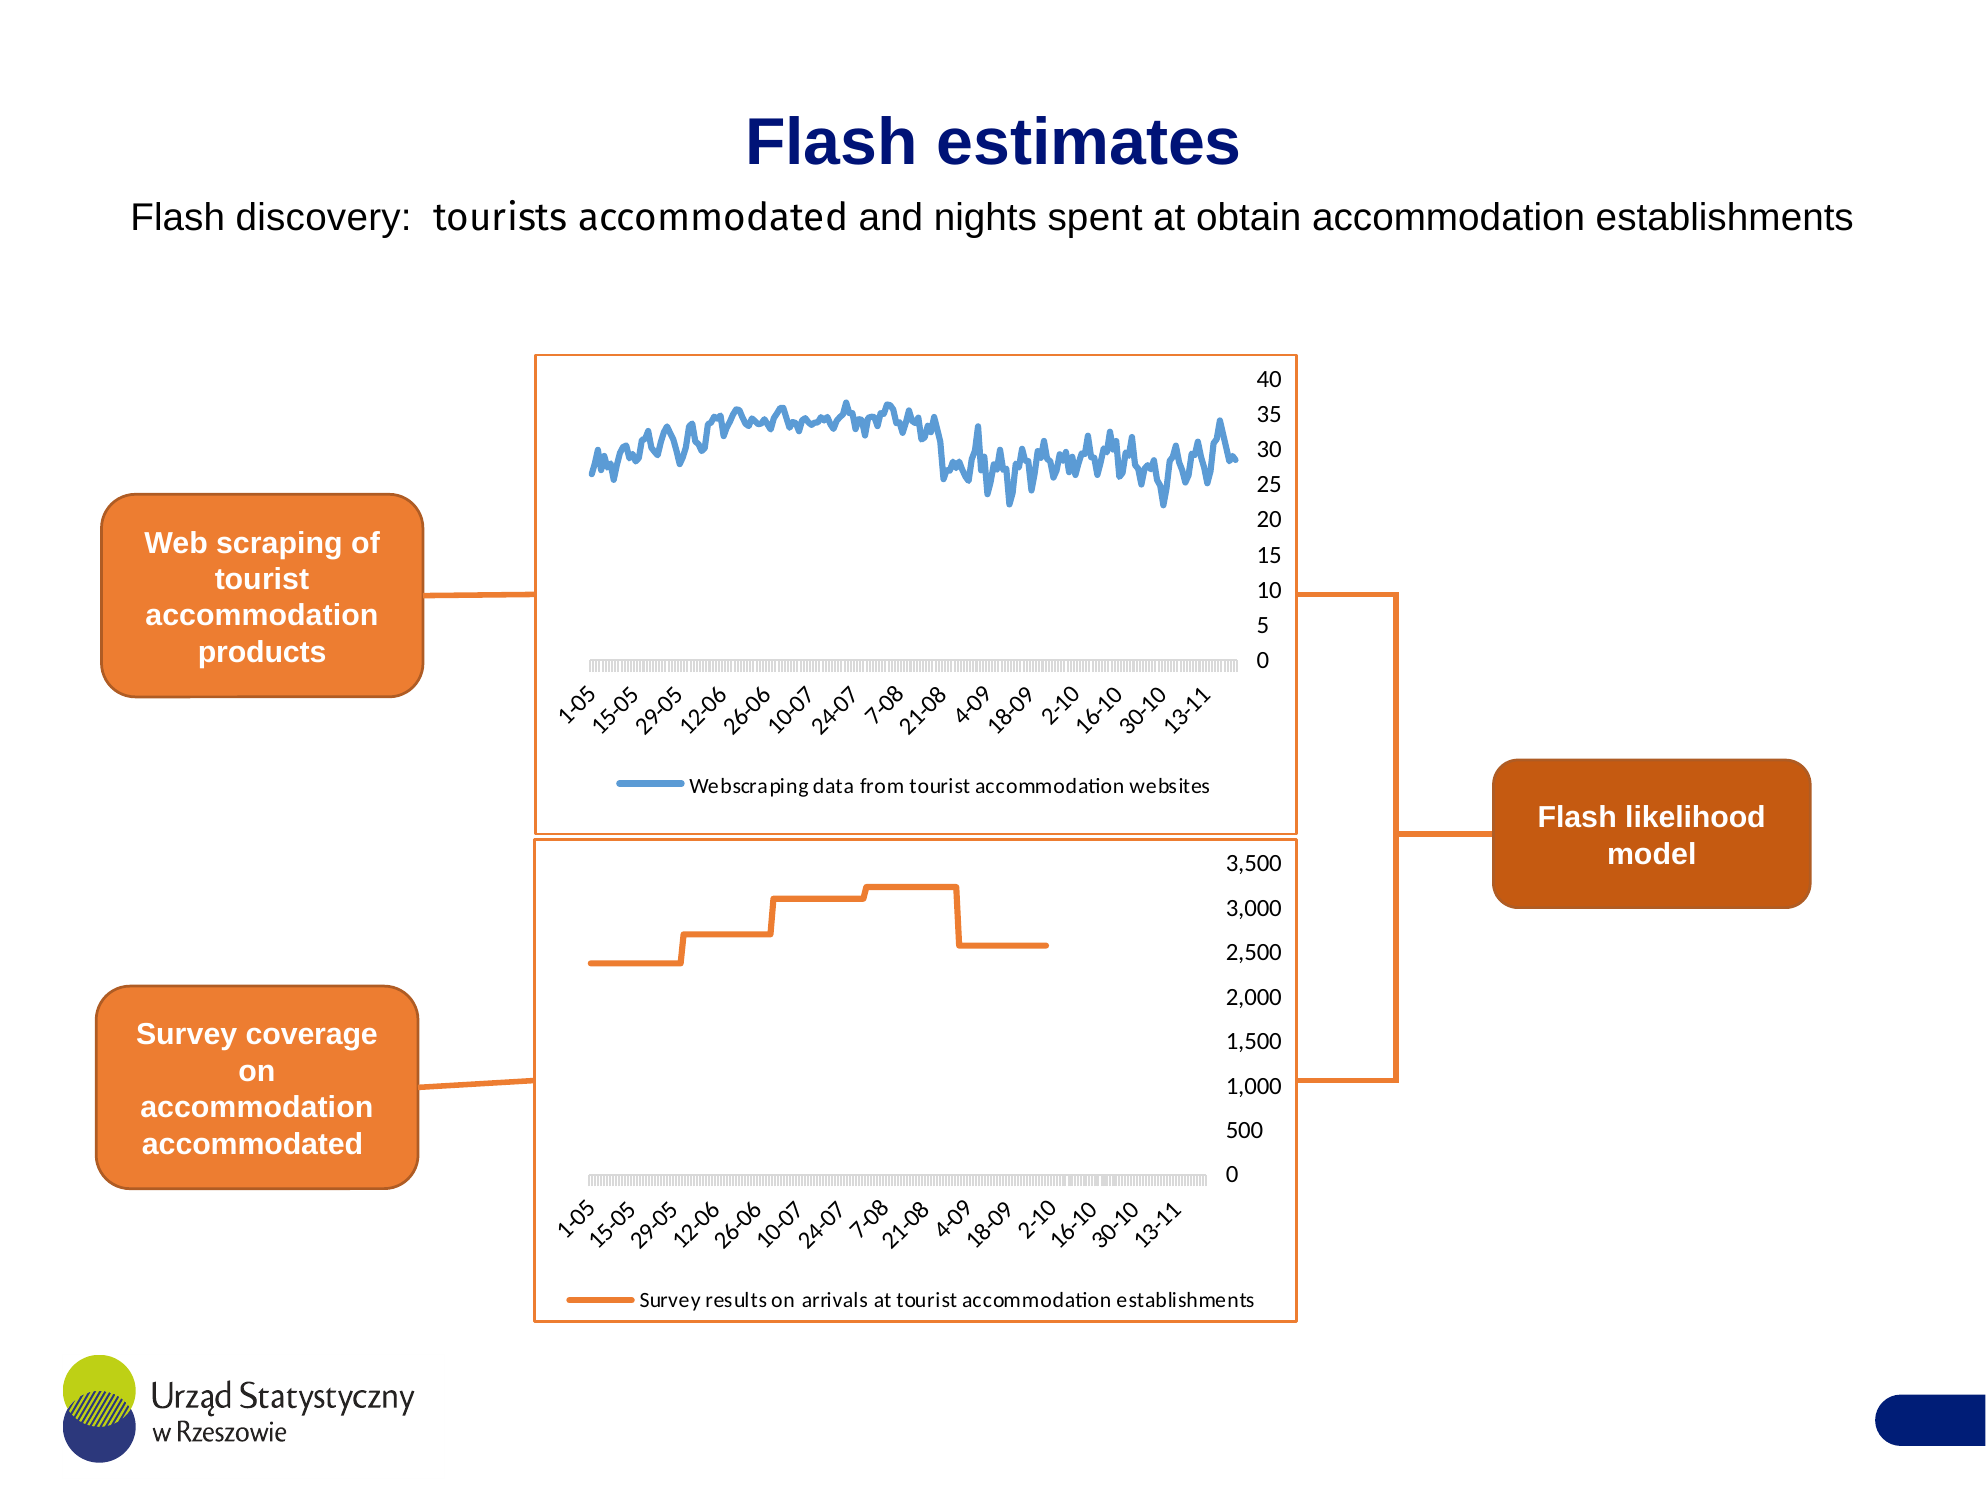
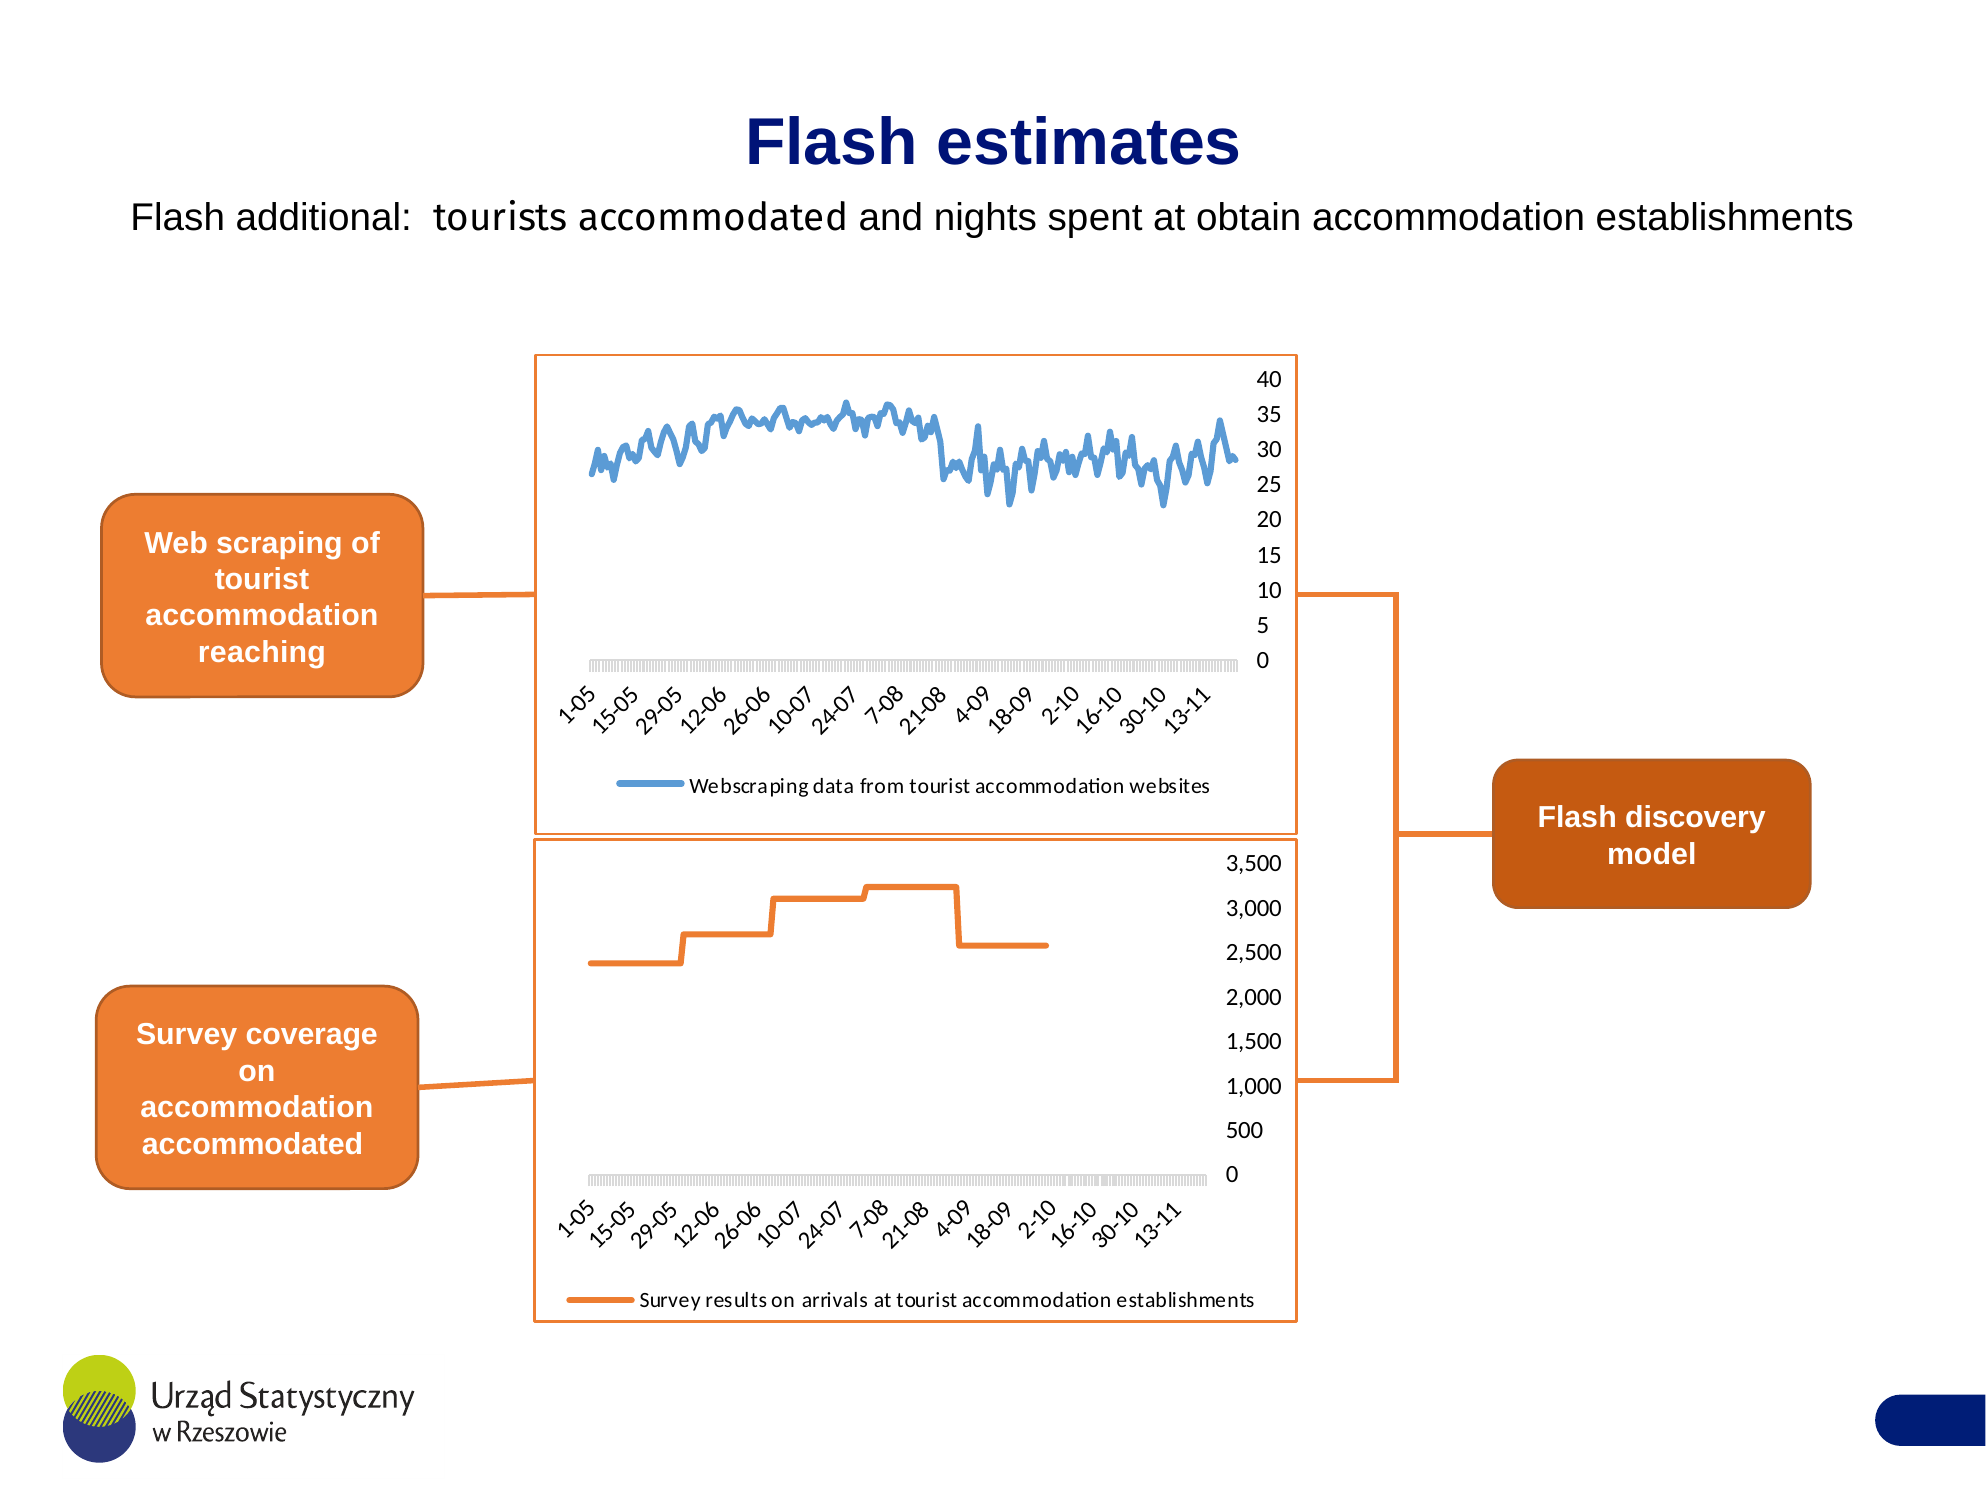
discovery: discovery -> additional (324, 218)
products: products -> reaching (262, 652)
likelihood: likelihood -> discovery (1695, 818)
